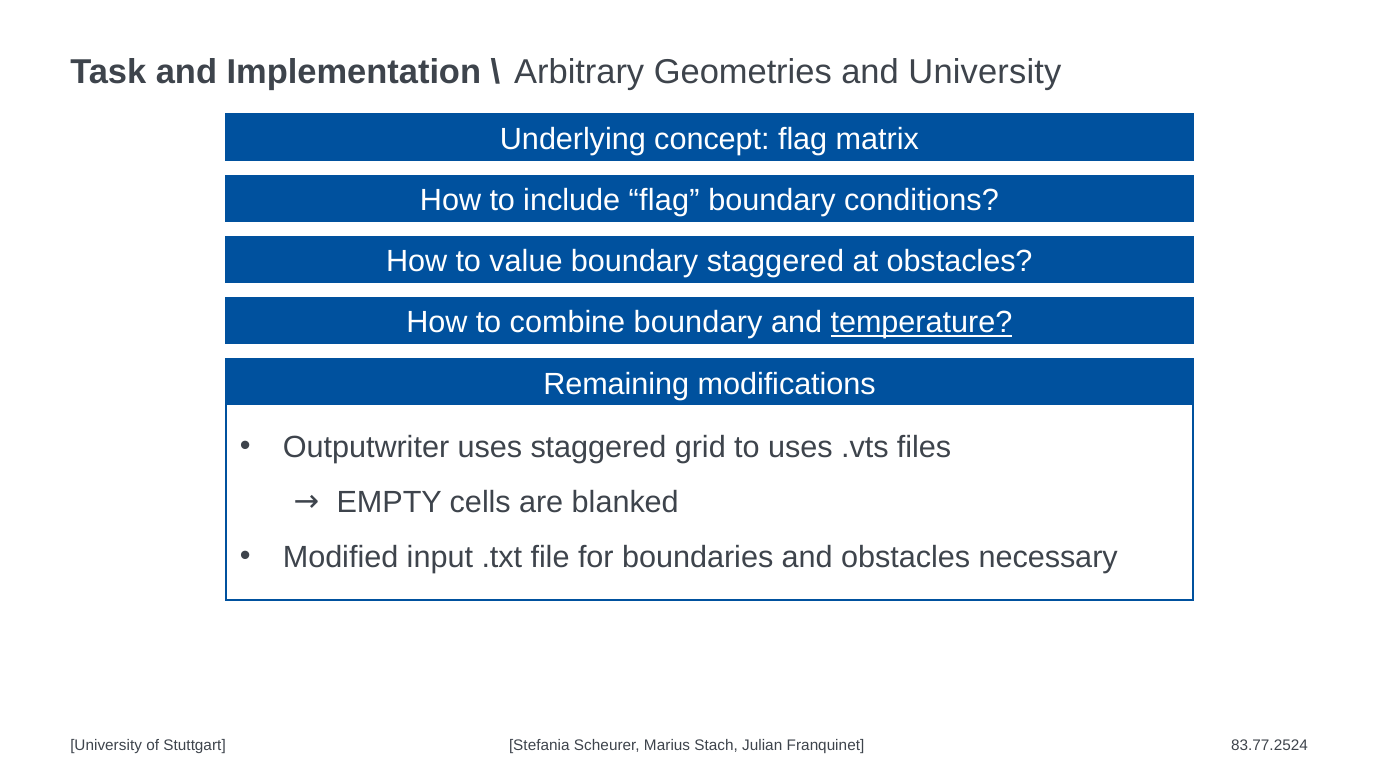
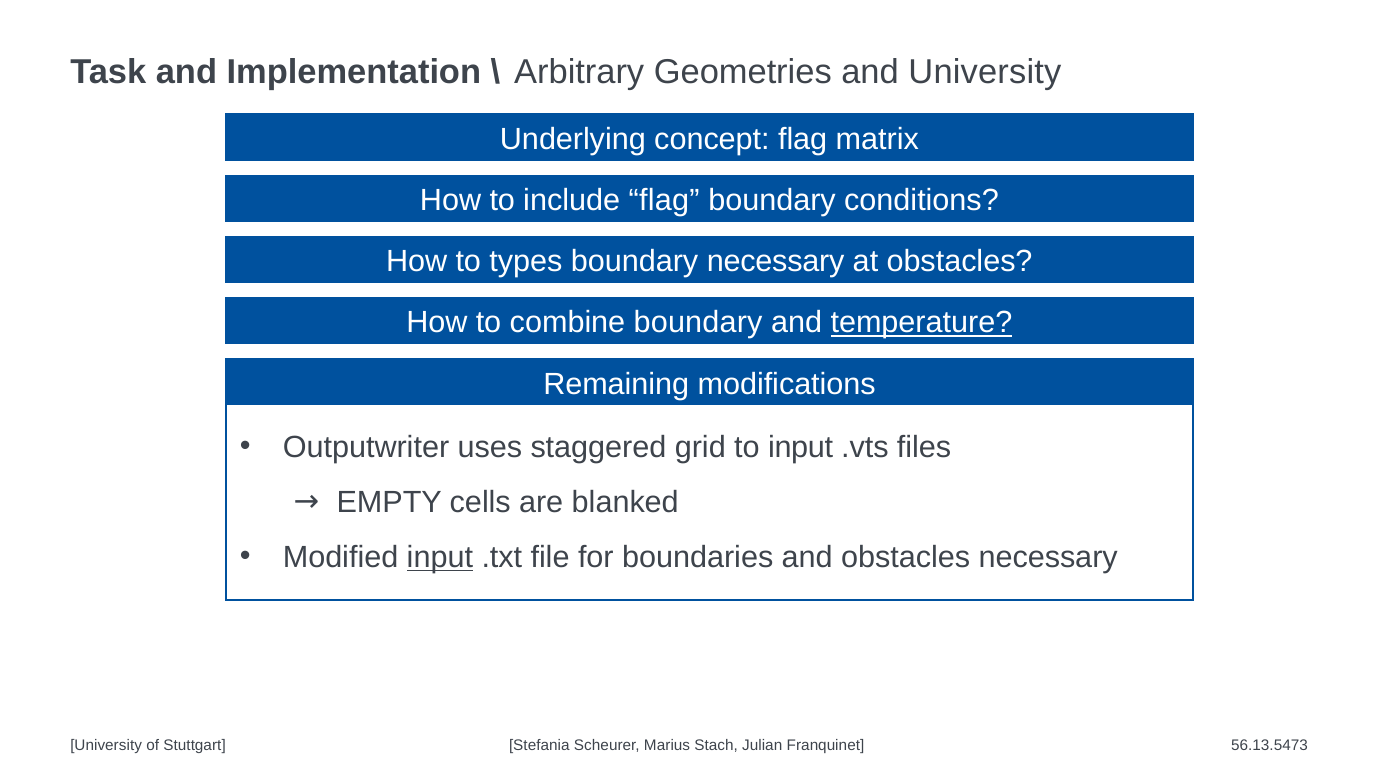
value: value -> types (526, 262)
boundary staggered: staggered -> necessary (776, 262)
to uses: uses -> input (801, 447)
input underline: none -> present (440, 557)
83.77.2524: 83.77.2524 -> 56.13.5473 (1269, 745)
